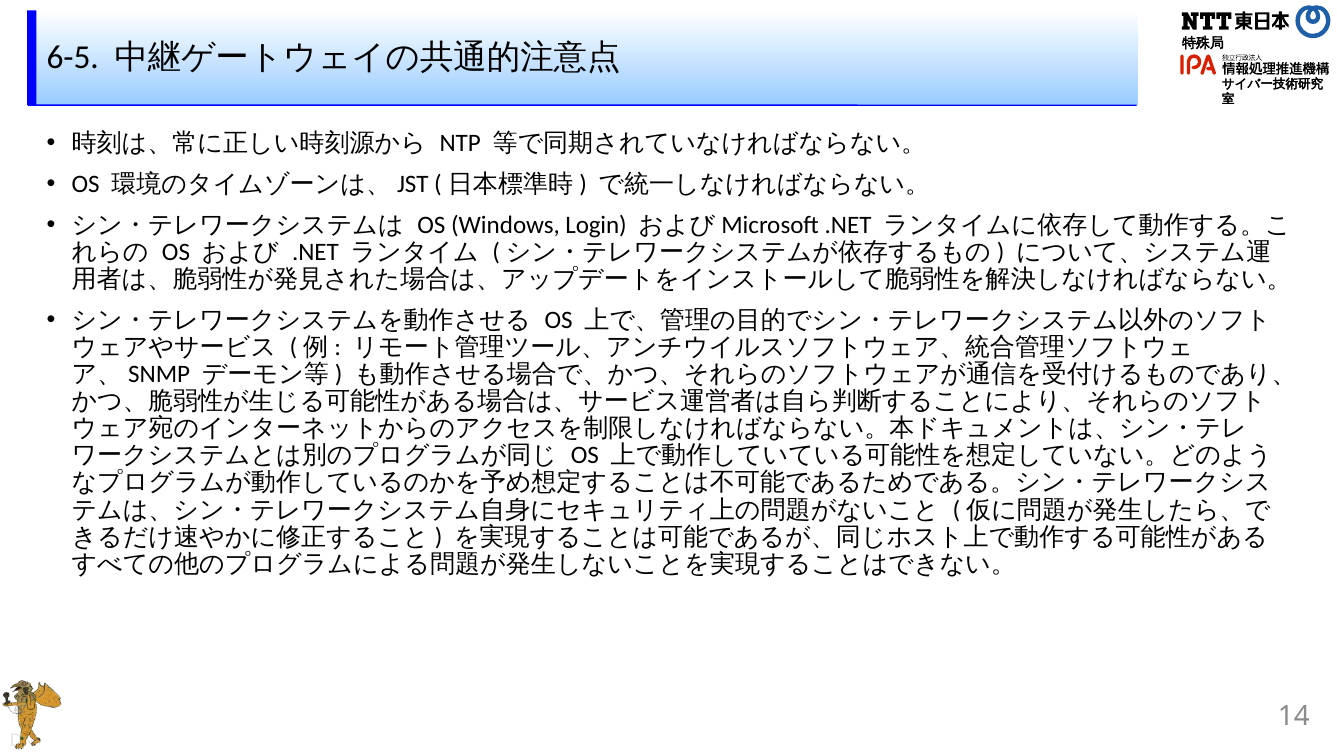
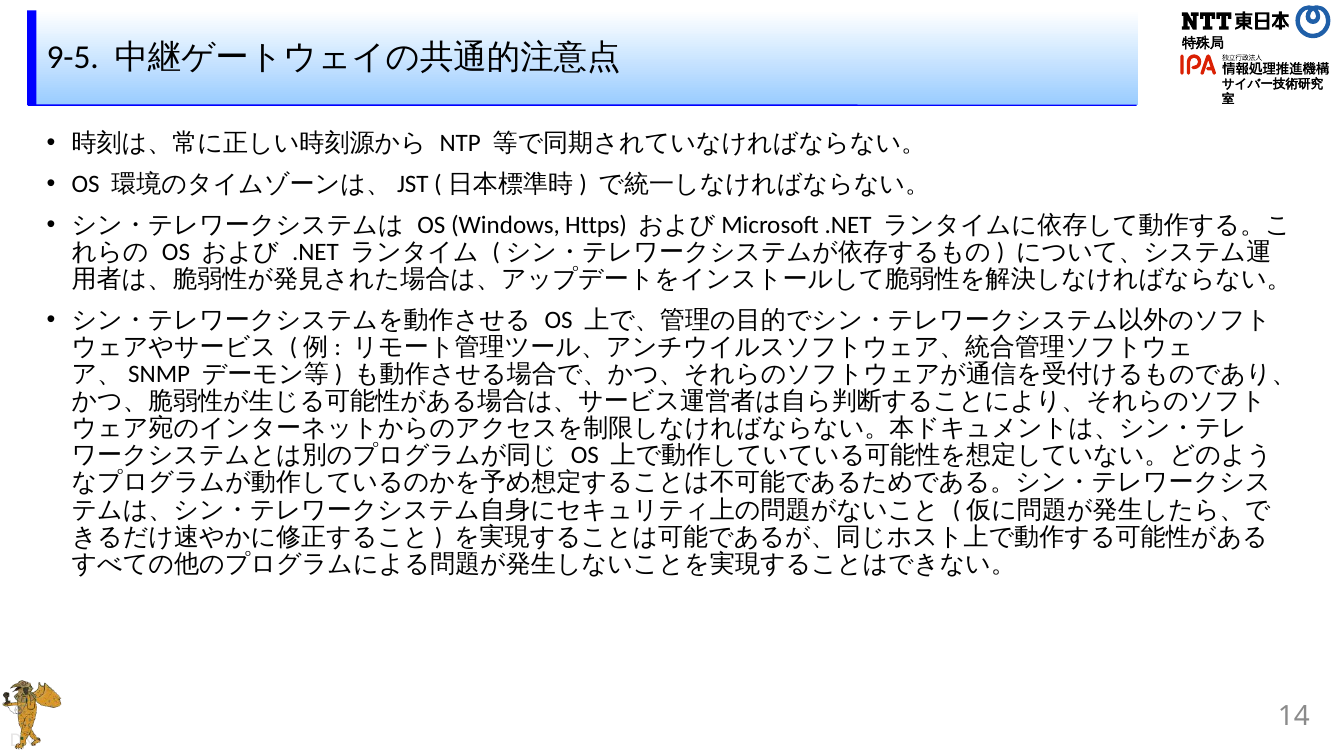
6-5: 6-5 -> 9-5 (73, 57)
Login: Login -> Https (596, 225)
